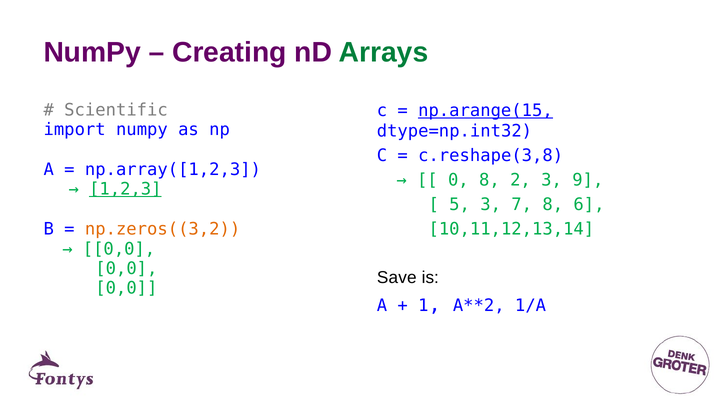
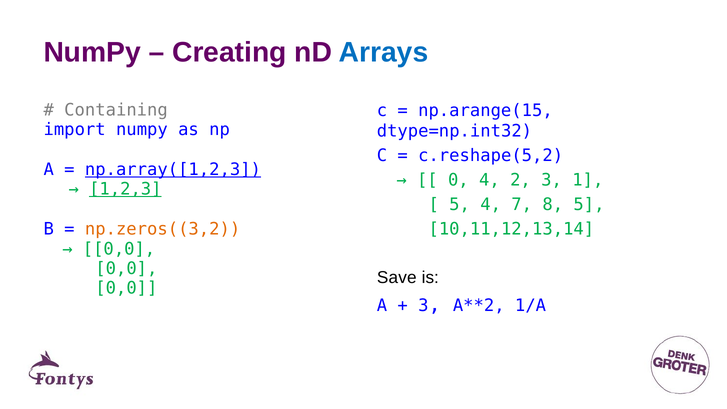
Arrays colour: green -> blue (384, 52)
Scientific: Scientific -> Containing (116, 110)
np.arange(15 underline: present -> none (485, 111)
c.reshape(3,8: c.reshape(3,8 -> c.reshape(5,2 (491, 156)
np.array([1,2,3 underline: none -> present (173, 170)
0 8: 8 -> 4 (489, 180)
9: 9 -> 1 (588, 180)
5 3: 3 -> 4 (491, 205)
8 6: 6 -> 5 (589, 205)
1: 1 -> 3 (423, 306)
